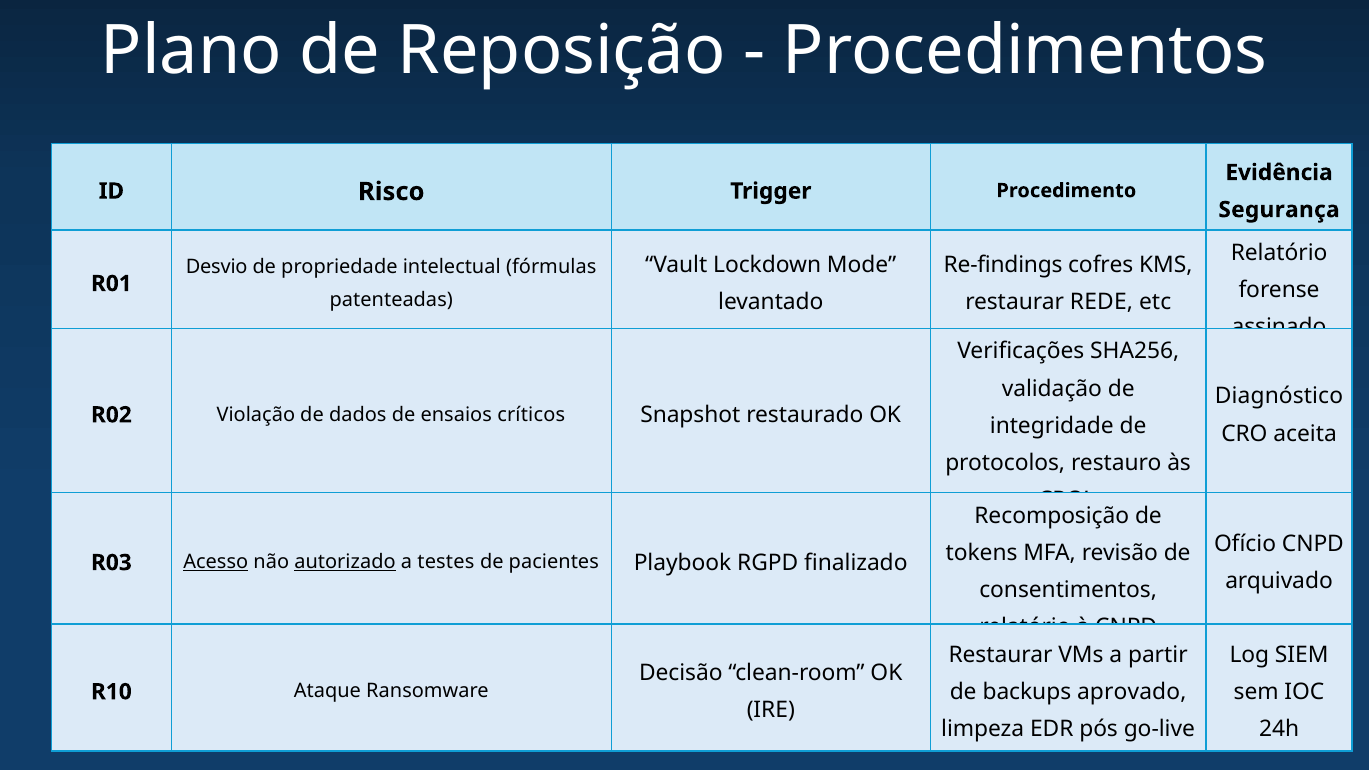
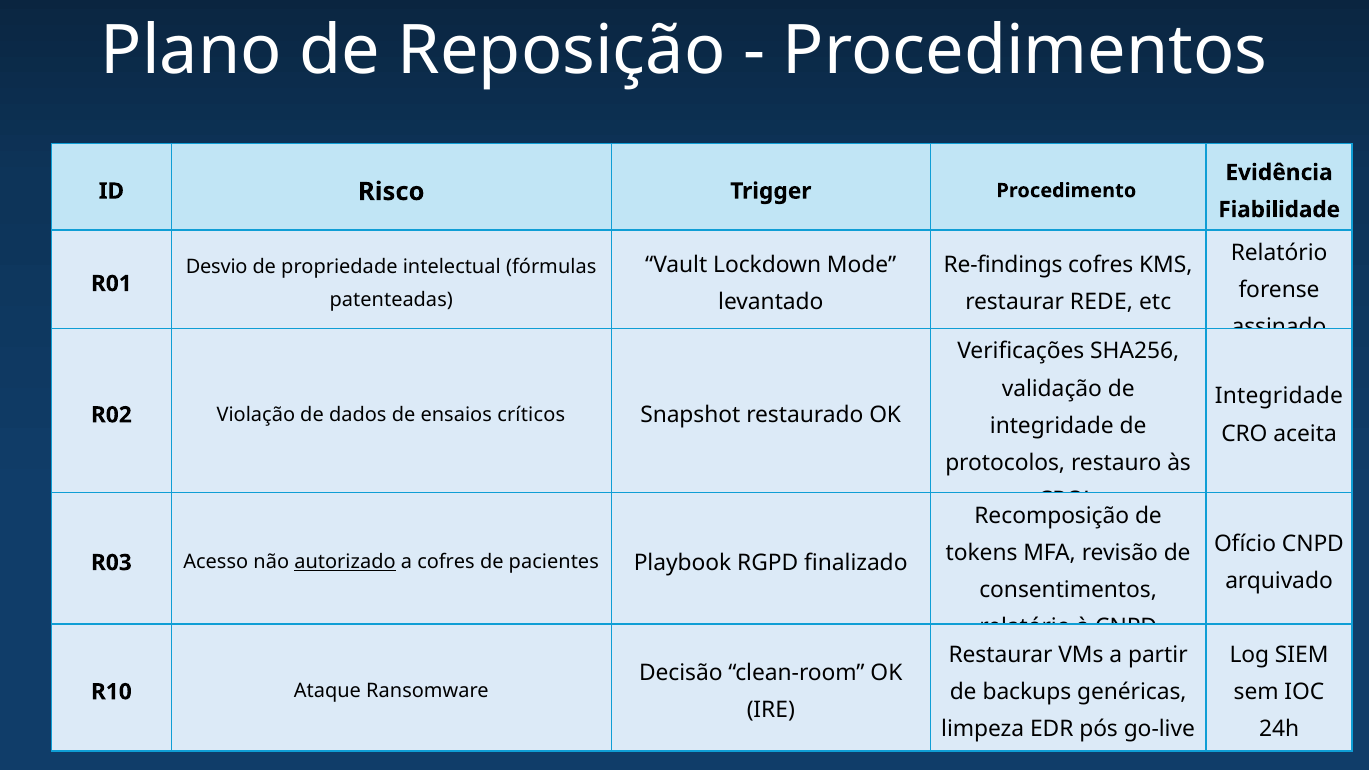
Segurança: Segurança -> Fiabilidade (1279, 210)
Diagnóstico: Diagnóstico -> Integridade (1279, 396)
Acesso underline: present -> none (216, 562)
a testes: testes -> cofres (446, 562)
aprovado: aprovado -> genéricas (1132, 692)
